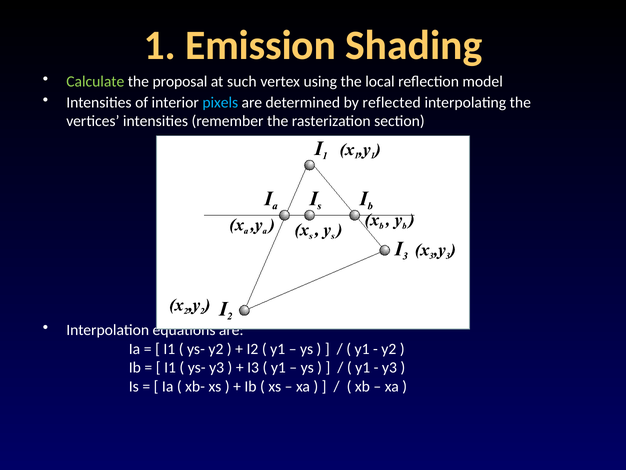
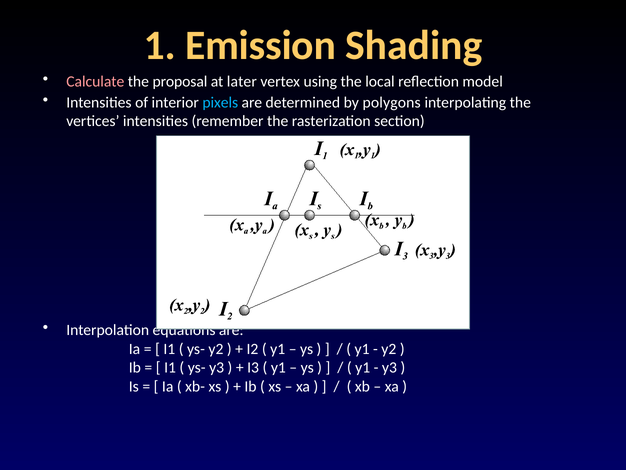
Calculate colour: light green -> pink (95, 81)
such: such -> later (242, 81)
reflected: reflected -> polygons (392, 102)
